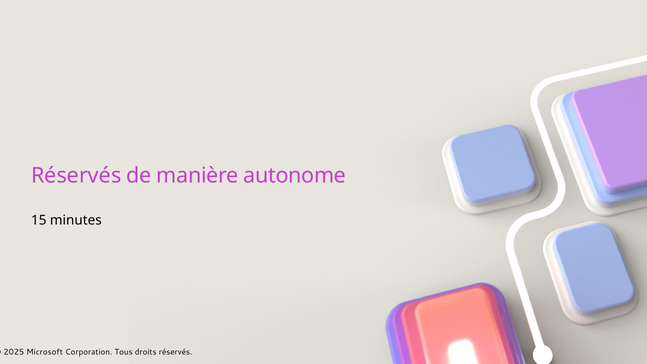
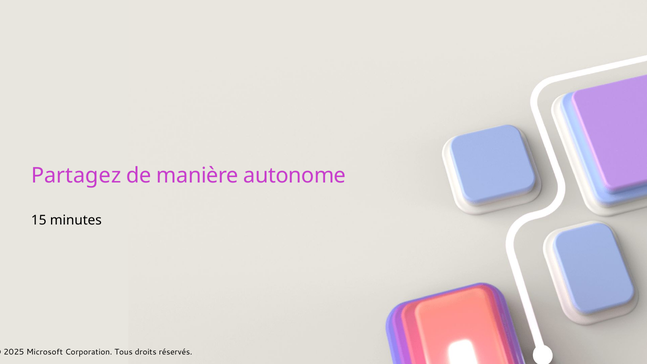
Réservés: Réservés -> Partagez (76, 176)
